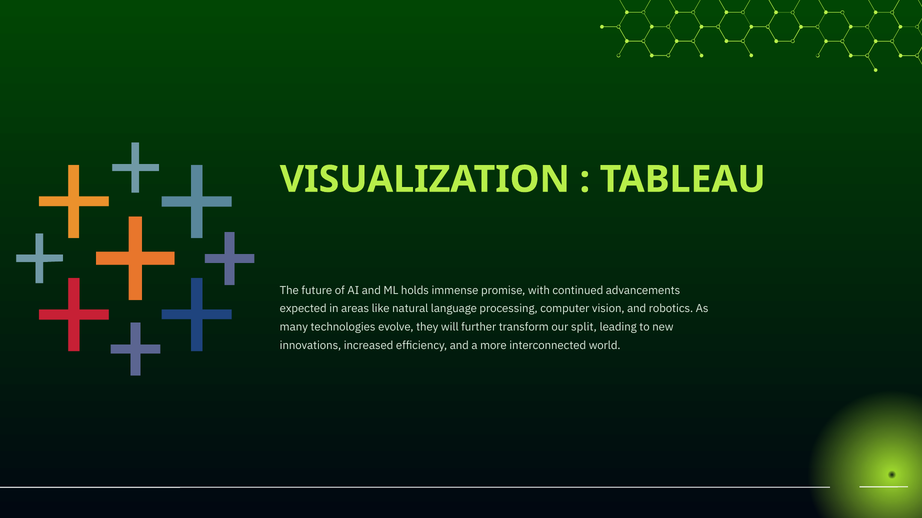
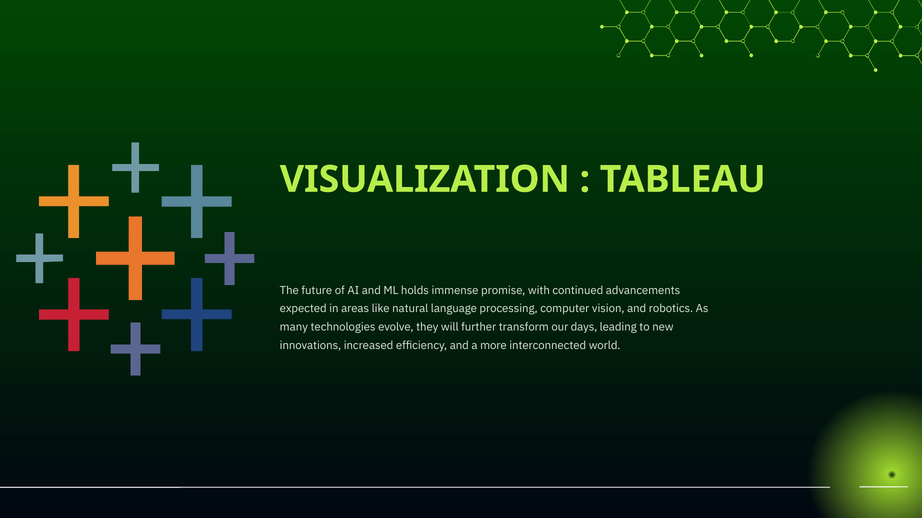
split: split -> days (584, 327)
